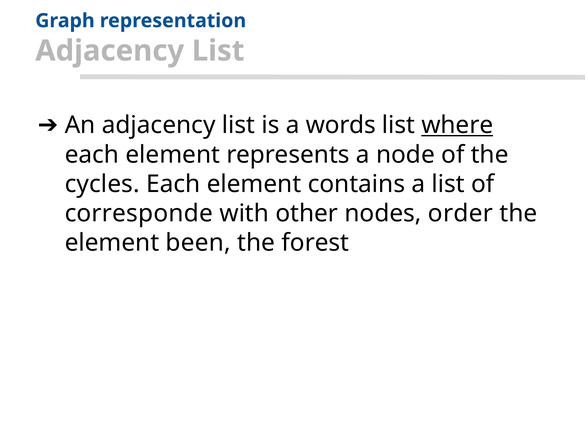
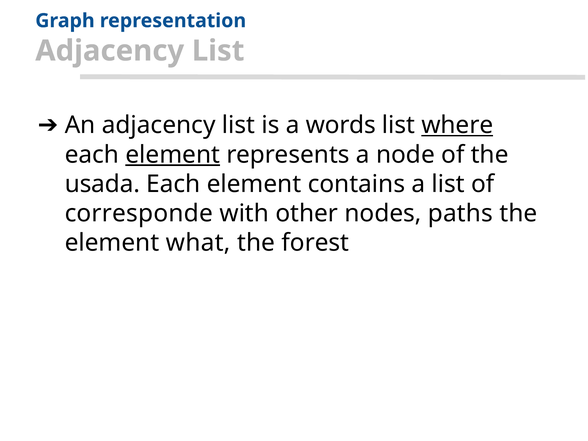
element underline: none -> present (173, 155)
cycles: cycles -> usada (102, 184)
order: order -> paths (460, 213)
been: been -> what (198, 243)
